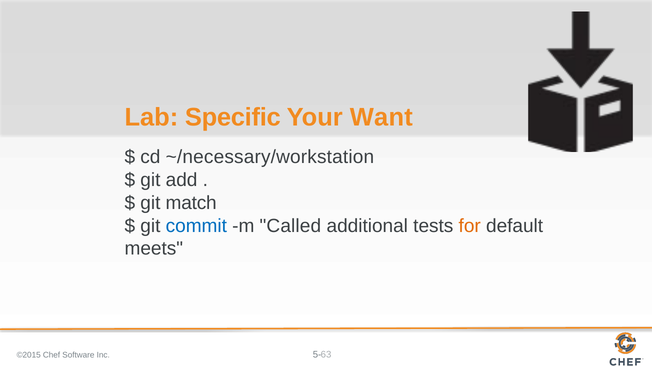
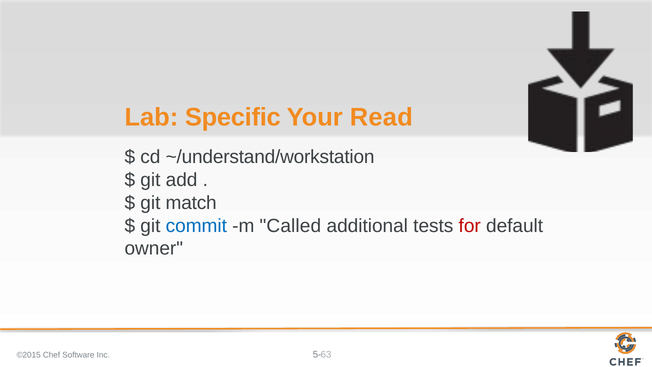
Want: Want -> Read (381, 117)
~/necessary/workstation: ~/necessary/workstation -> ~/understand/workstation (270, 157)
for colour: orange -> red (470, 226)
meets: meets -> owner (154, 248)
